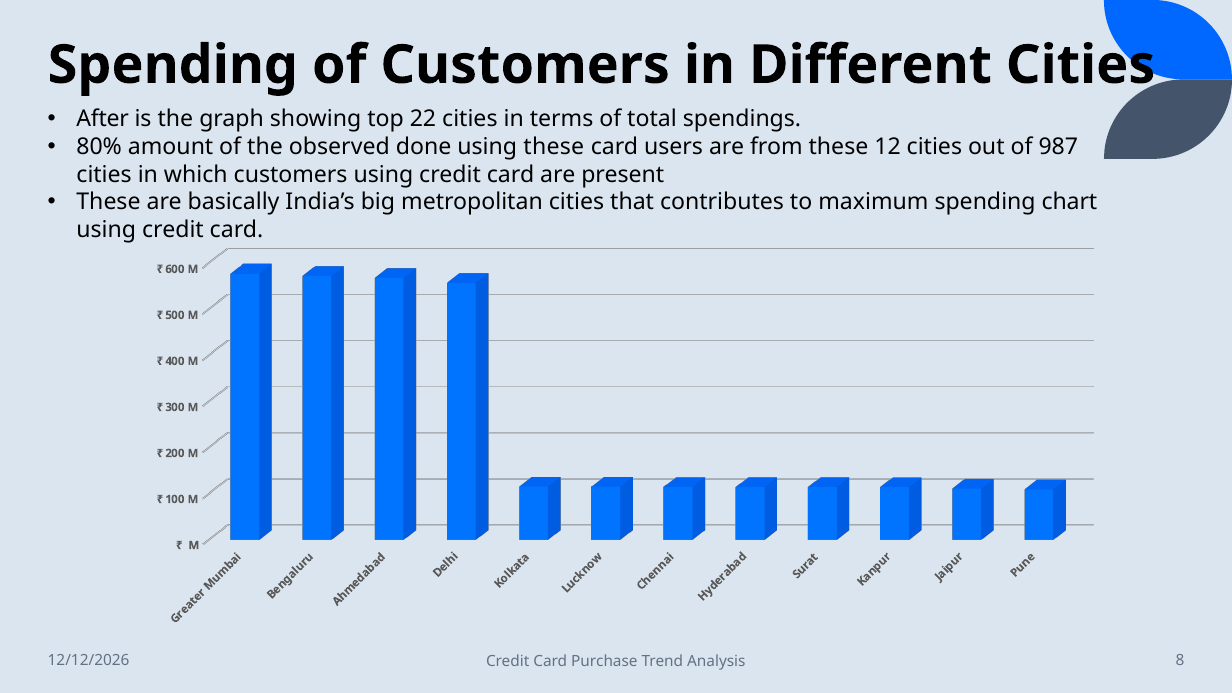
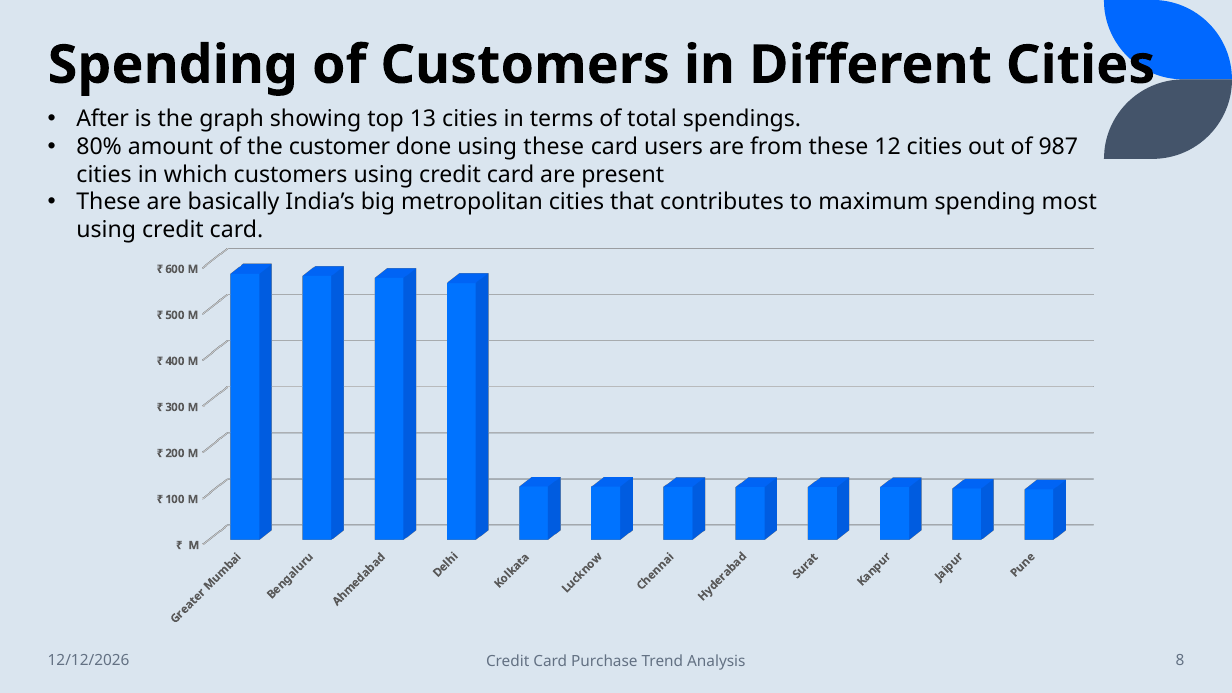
22: 22 -> 13 (423, 119)
observed: observed -> customer (339, 147)
chart: chart -> most (1069, 202)
